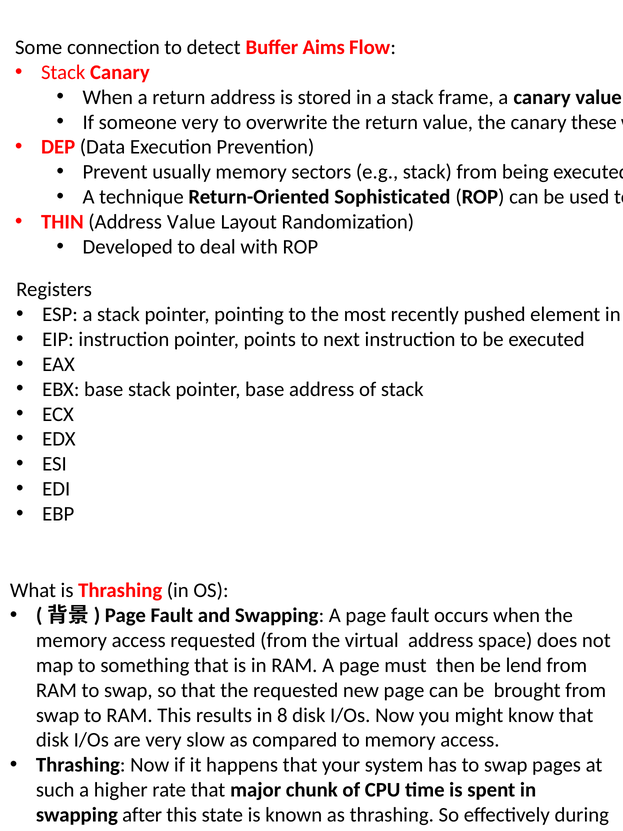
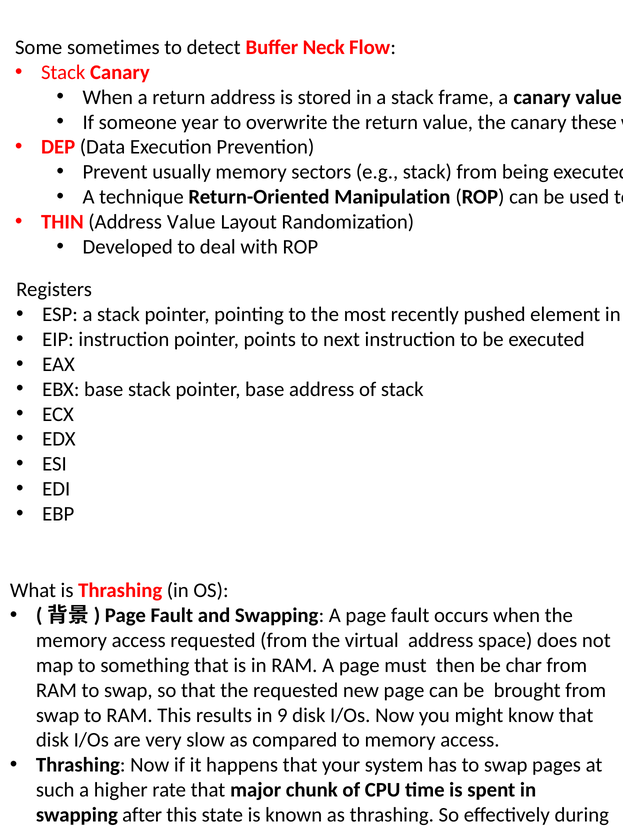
connection: connection -> sometimes (113, 47)
Aims: Aims -> Neck (324, 47)
someone very: very -> year (200, 122)
Sophisticated: Sophisticated -> Manipulation (392, 197)
lend: lend -> char (524, 665)
8: 8 -> 9 (282, 715)
